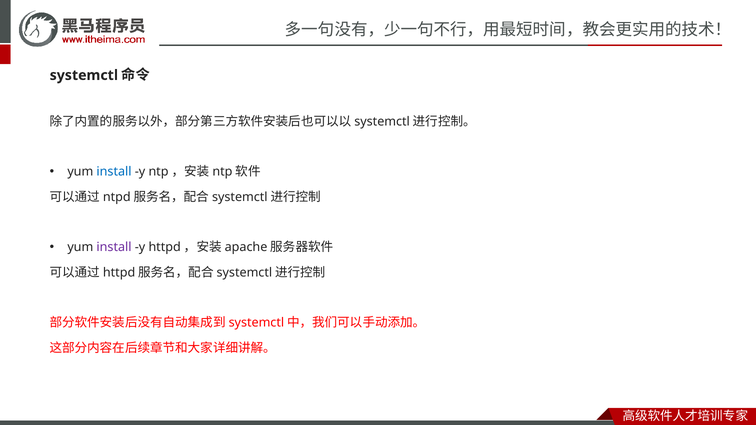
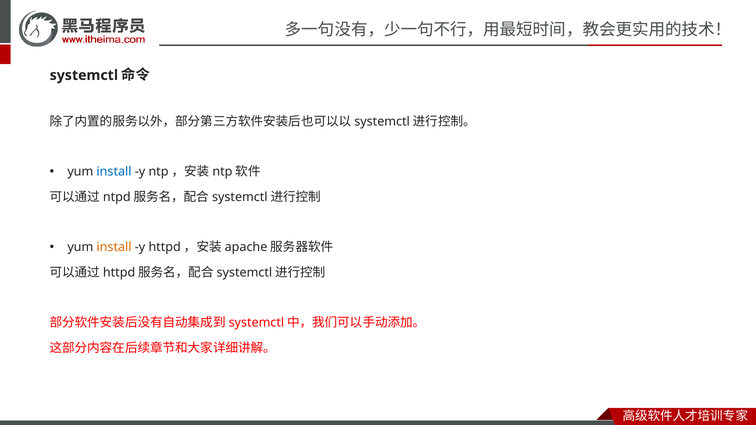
install colour: purple -> orange (114, 247)
